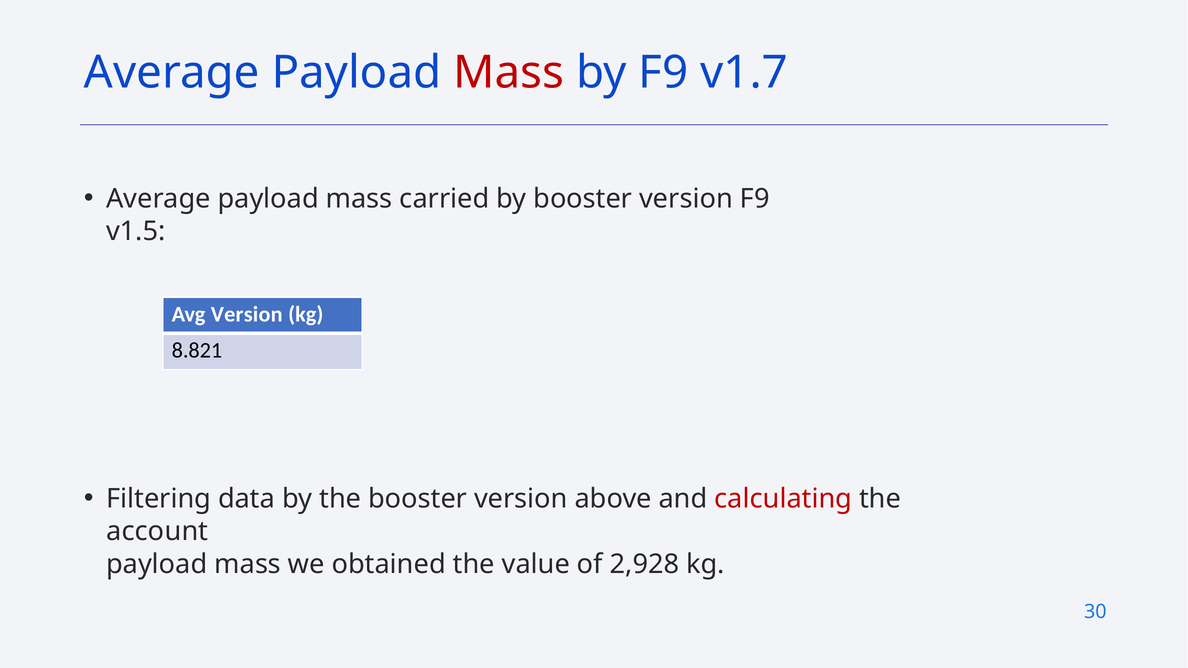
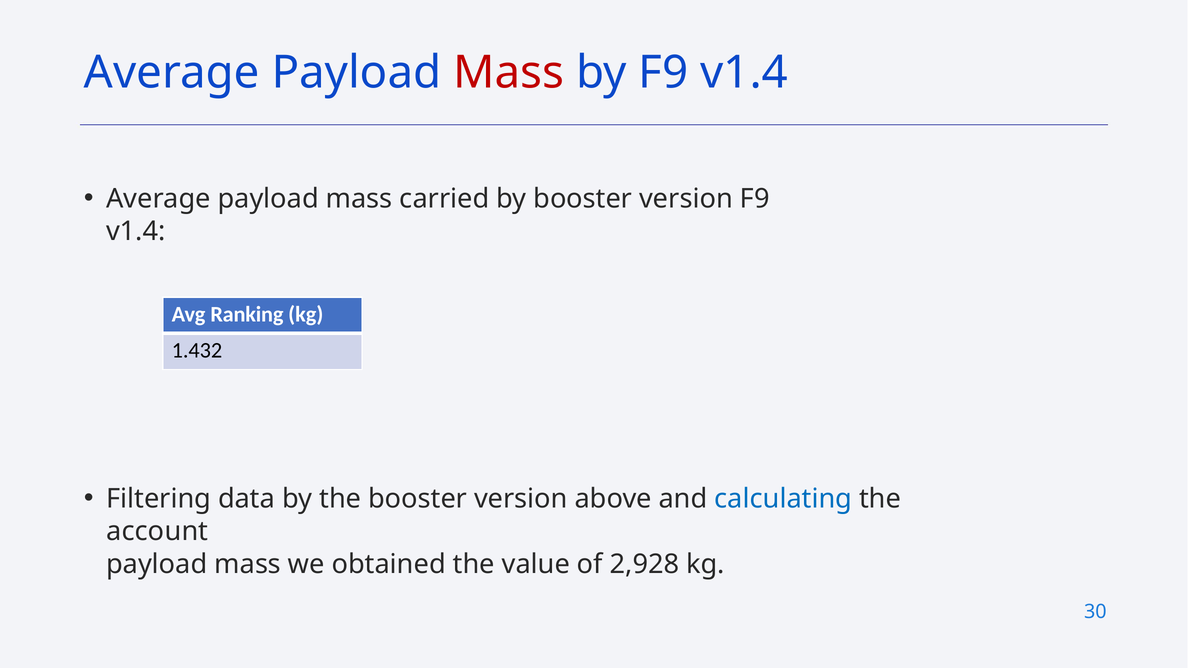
by F9 v1.7: v1.7 -> v1.4 (744, 73)
v1.5: v1.5 -> v1.4 (136, 232)
Avg Version: Version -> Ranking (247, 315)
8.821: 8.821 -> 1.432 (197, 351)
calculating colour: red -> blue (783, 499)
